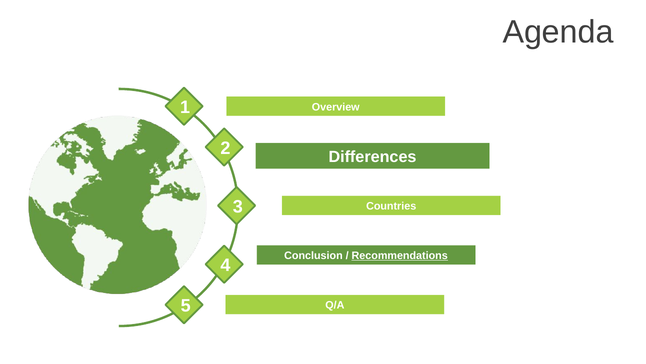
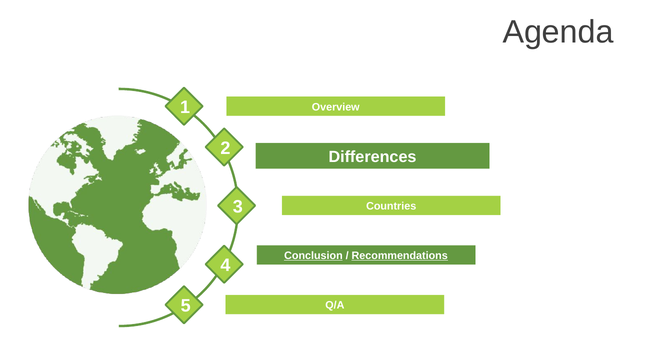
Conclusion underline: none -> present (313, 255)
